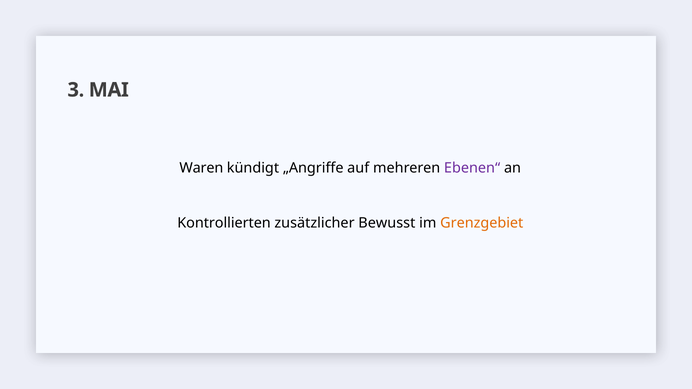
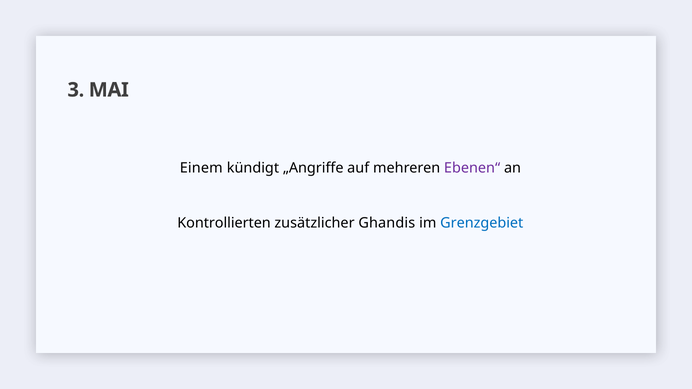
Waren: Waren -> Einem (201, 168)
Bewusst: Bewusst -> Ghandis (387, 223)
Grenzgebiet colour: orange -> blue (482, 223)
